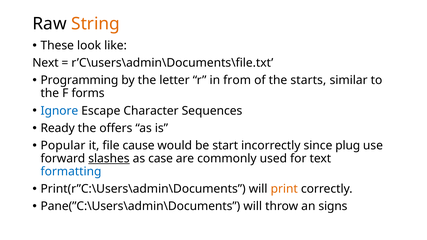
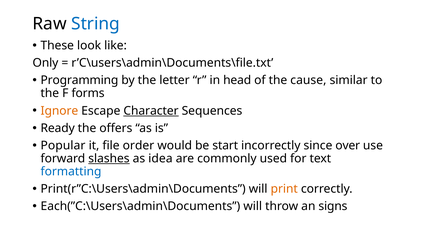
String colour: orange -> blue (96, 24)
Next: Next -> Only (45, 63)
from: from -> head (237, 80)
starts: starts -> cause (308, 80)
Ignore colour: blue -> orange (59, 111)
Character underline: none -> present (151, 111)
cause: cause -> order (138, 146)
plug: plug -> over (348, 146)
case: case -> idea (160, 159)
Pane(”C:\Users\admin\Documents: Pane(”C:\Users\admin\Documents -> Each(”C:\Users\admin\Documents (140, 207)
